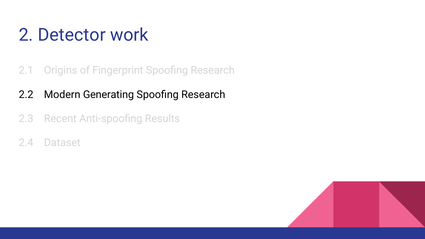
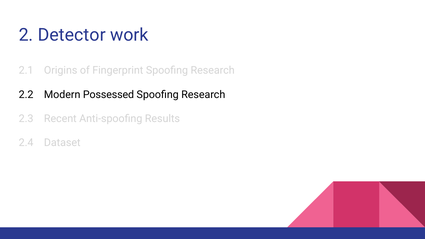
Generating: Generating -> Possessed (109, 95)
